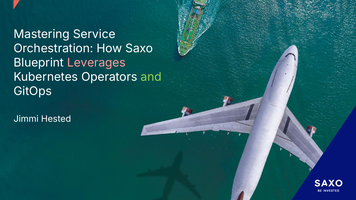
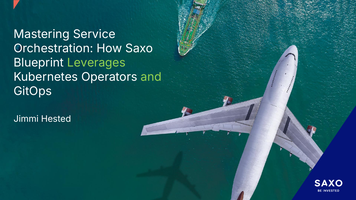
Leverages colour: pink -> light green (96, 63)
